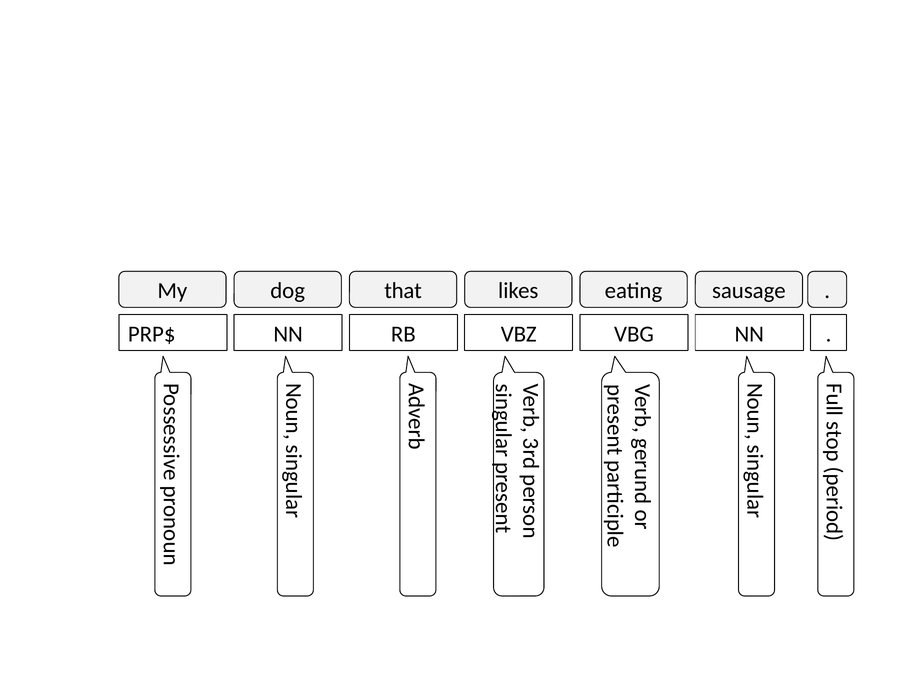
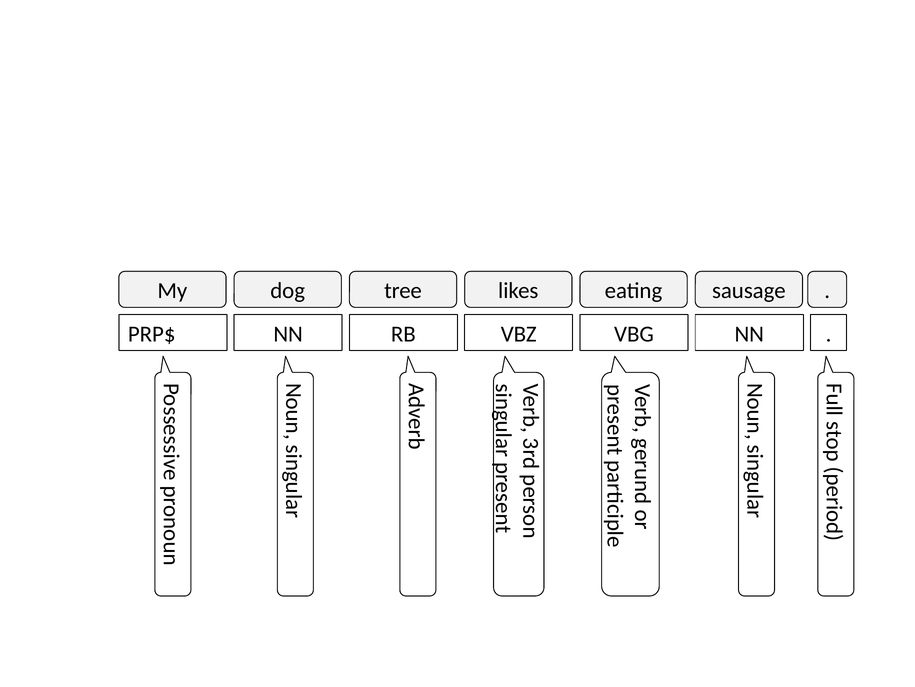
that: that -> tree (403, 291)
